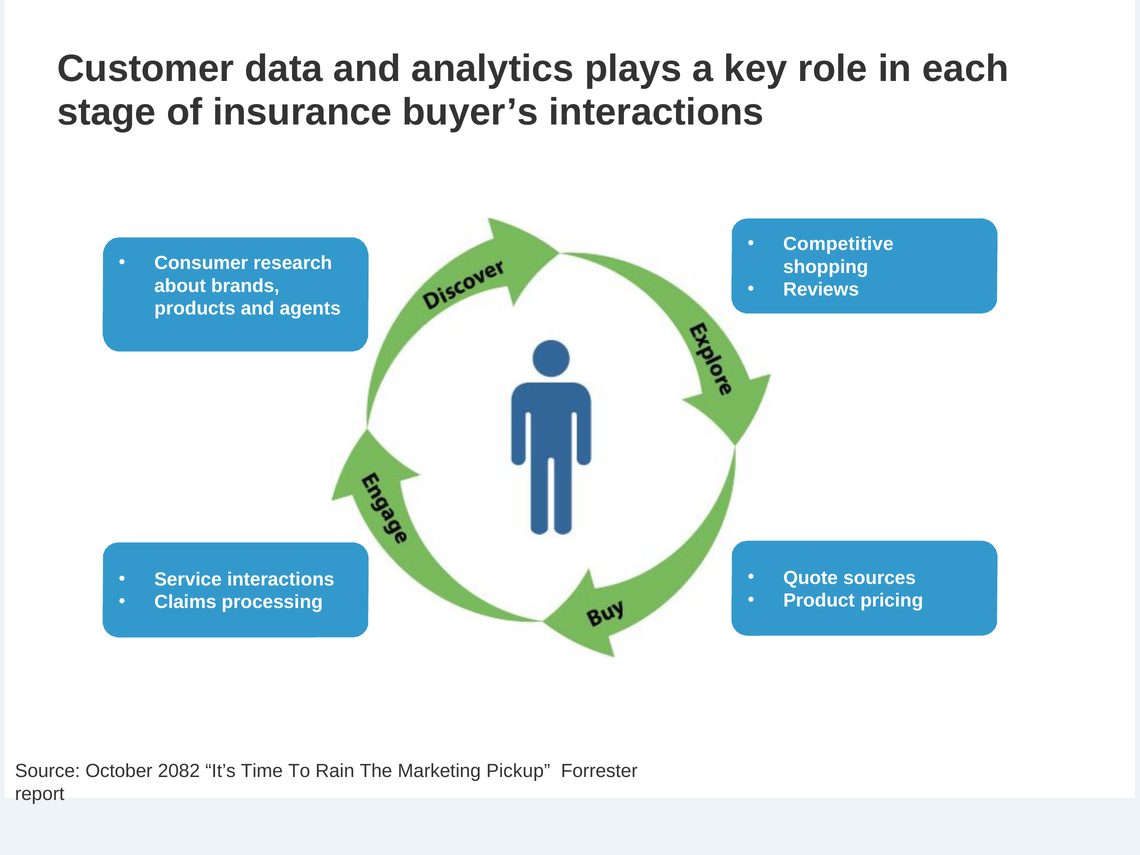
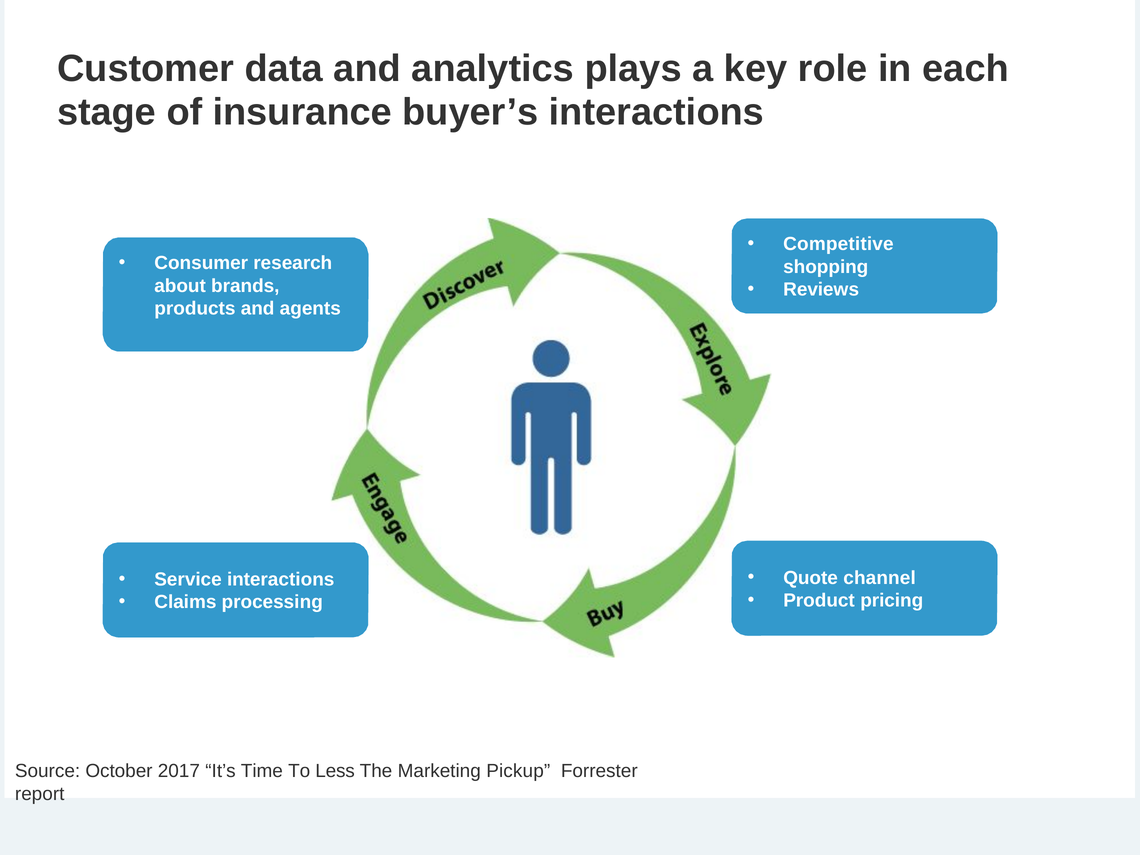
sources: sources -> channel (880, 578)
2082: 2082 -> 2017 (179, 771)
Rain: Rain -> Less (335, 771)
